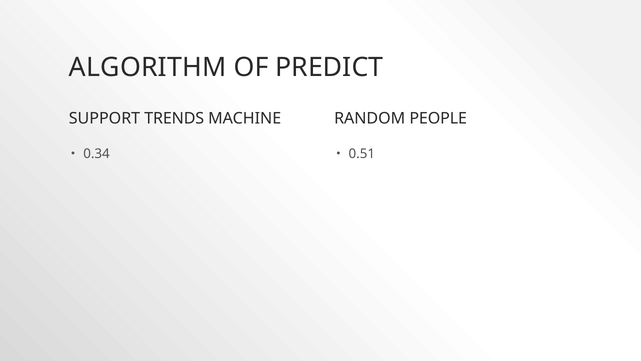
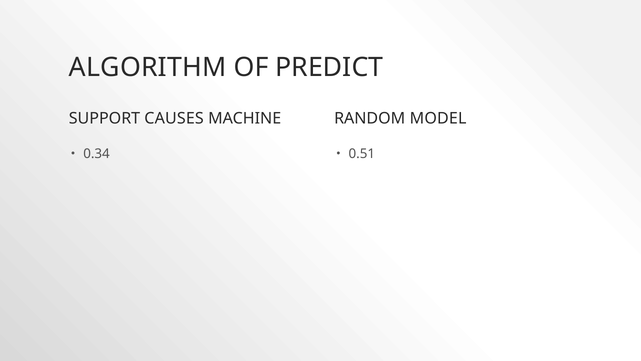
TRENDS: TRENDS -> CAUSES (174, 118)
PEOPLE: PEOPLE -> MODEL (438, 118)
